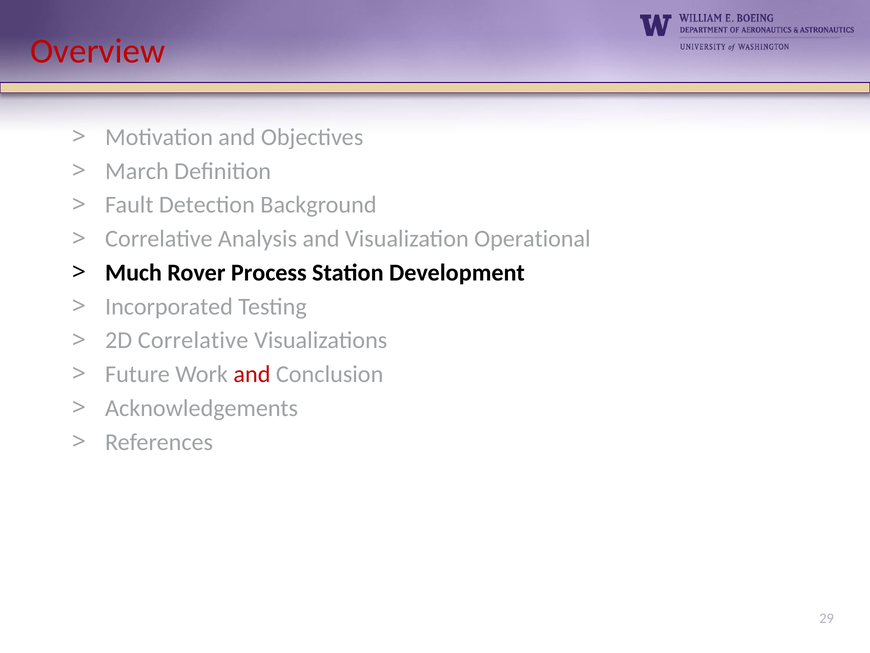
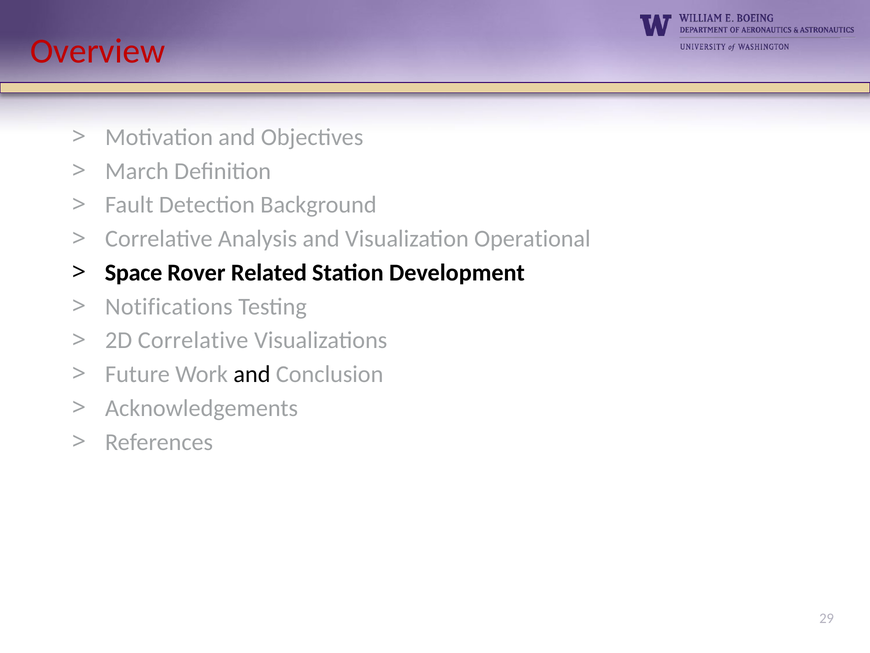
Much: Much -> Space (134, 272)
Process: Process -> Related (269, 272)
Incorporated: Incorporated -> Notifications (169, 306)
and colour: red -> black (252, 374)
